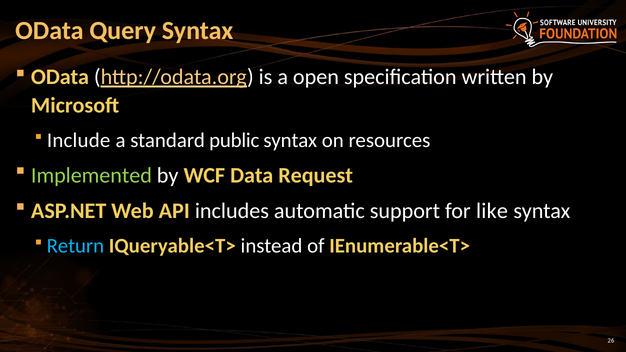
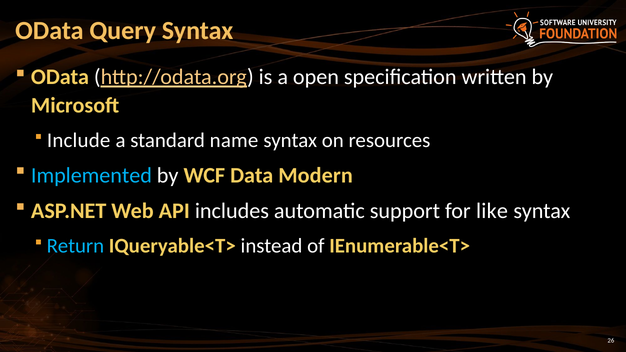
public: public -> name (234, 140)
Implemented colour: light green -> light blue (91, 175)
Request: Request -> Modern (316, 175)
